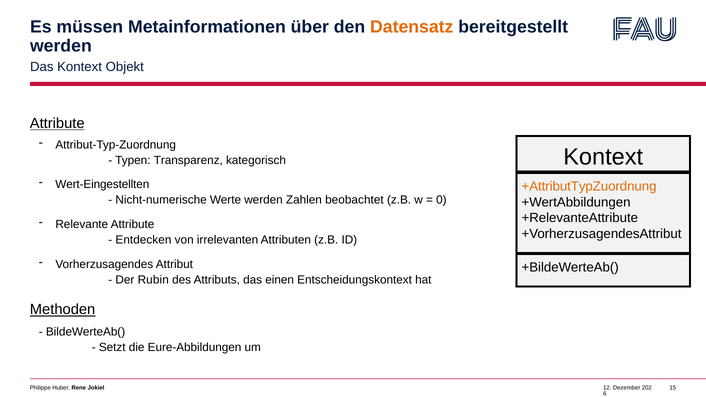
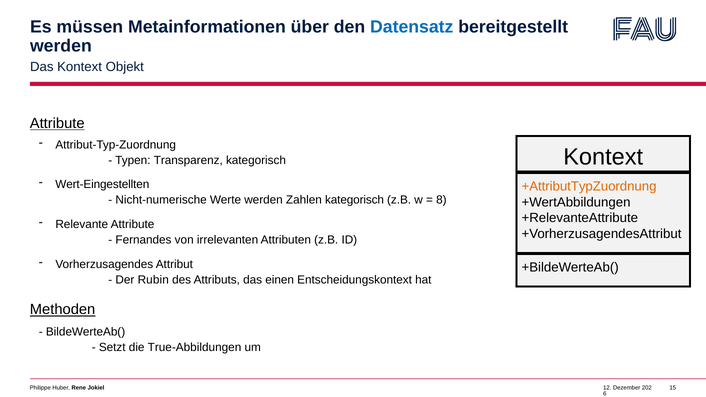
Datensatz colour: orange -> blue (412, 27)
Zahlen beobachtet: beobachtet -> kategorisch (355, 200)
0: 0 -> 8 (441, 200)
Entdecken: Entdecken -> Fernandes (143, 240)
Eure-Abbildungen: Eure-Abbildungen -> True-Abbildungen (195, 348)
